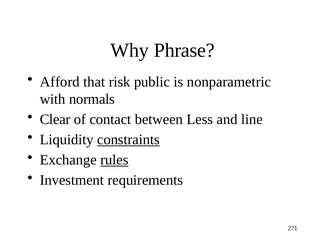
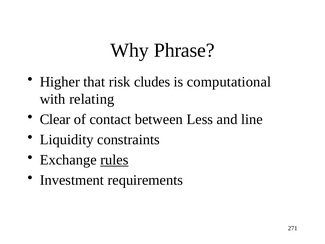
Afford: Afford -> Higher (60, 82)
public: public -> cludes (152, 82)
nonparametric: nonparametric -> computational (229, 82)
normals: normals -> relating (92, 99)
constraints underline: present -> none (128, 139)
